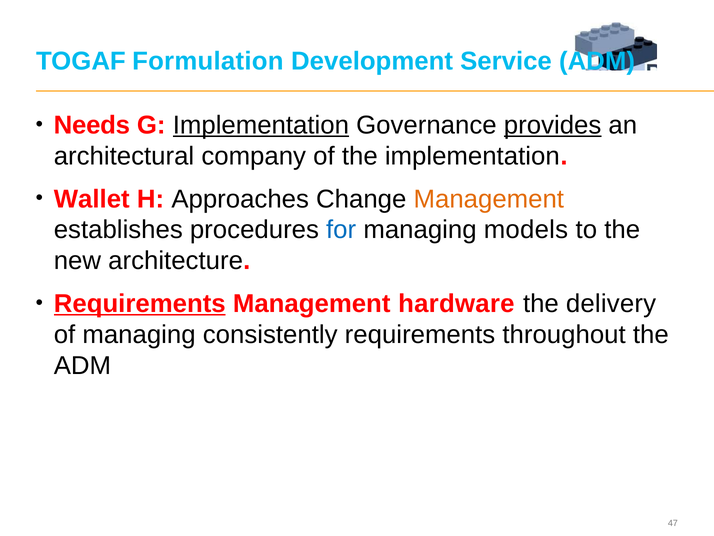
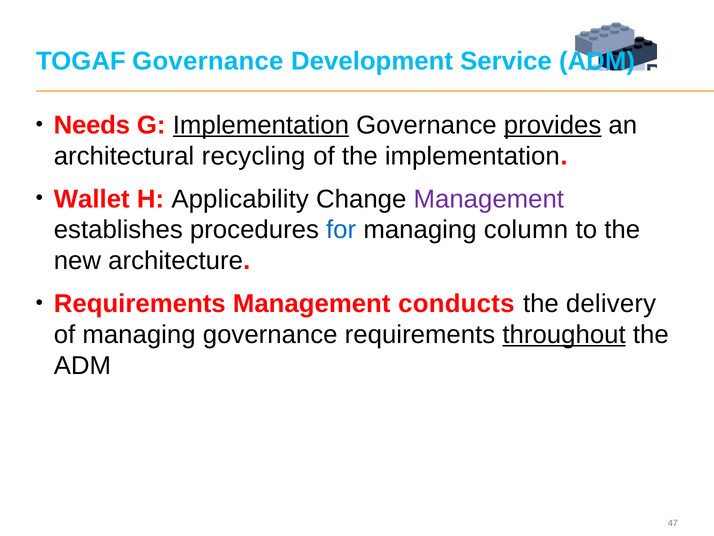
TOGAF Formulation: Formulation -> Governance (208, 61)
company: company -> recycling (254, 156)
Approaches: Approaches -> Applicability (240, 199)
Management colour: orange -> purple (489, 199)
models: models -> column (526, 230)
Requirements underline: present -> none (140, 303)
hardware: hardware -> conducts (456, 303)
managing consistently: consistently -> governance (270, 334)
throughout underline: none -> present (564, 334)
